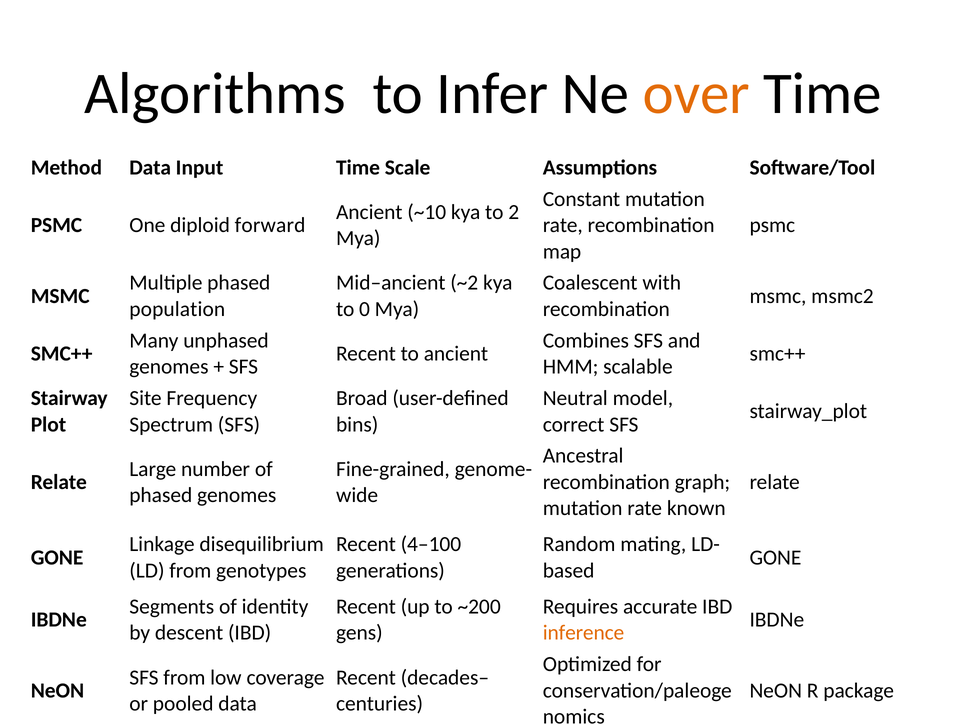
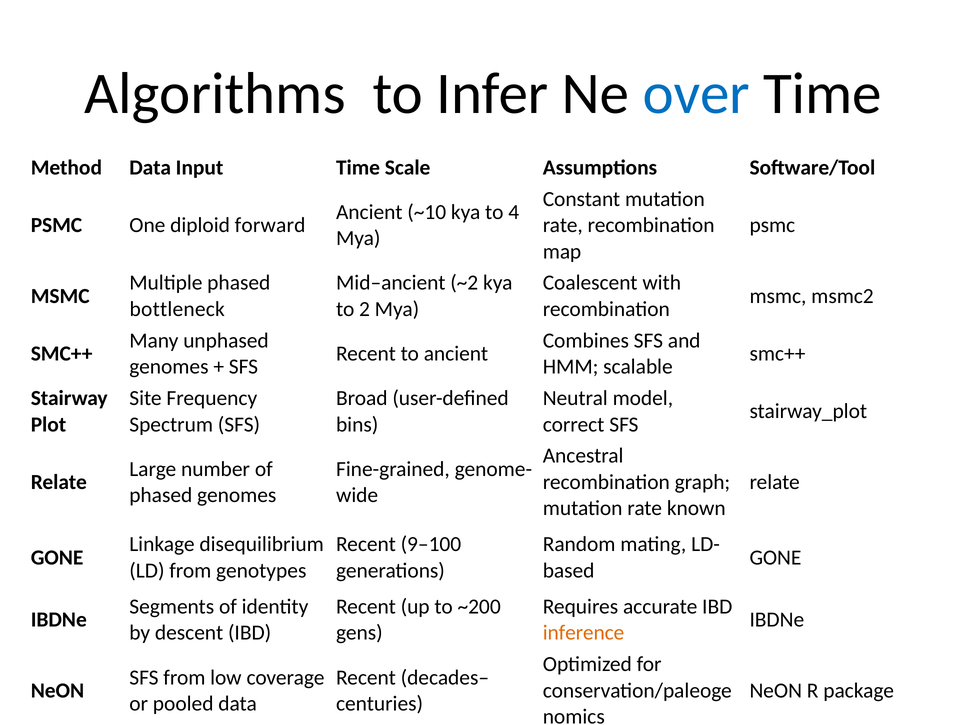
over colour: orange -> blue (696, 94)
2: 2 -> 4 (514, 212)
population: population -> bottleneck (177, 309)
0: 0 -> 2 (365, 309)
4–100: 4–100 -> 9–100 (431, 545)
